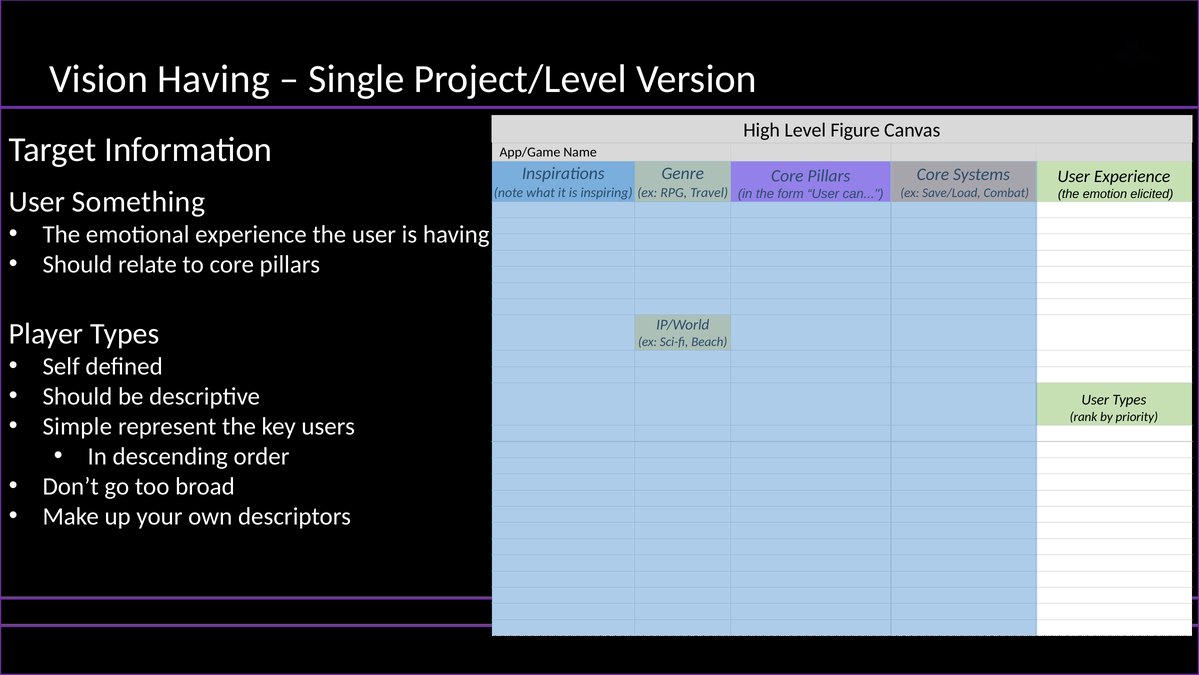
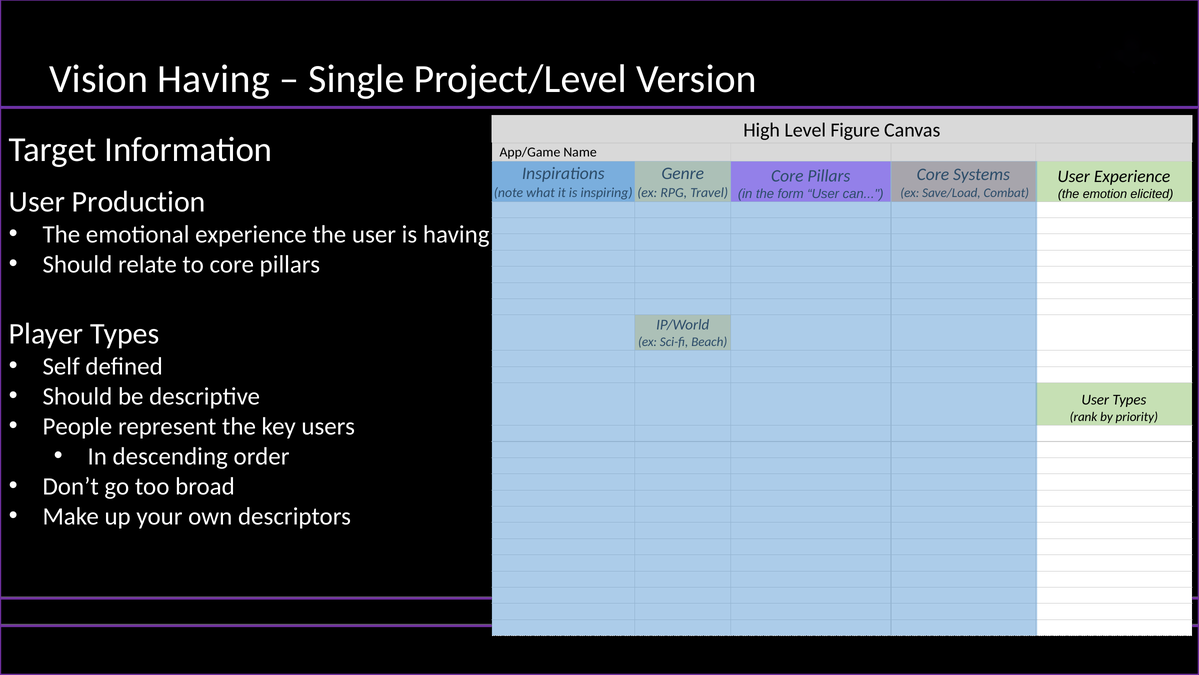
Something: Something -> Production (139, 202)
Simple: Simple -> People (77, 426)
